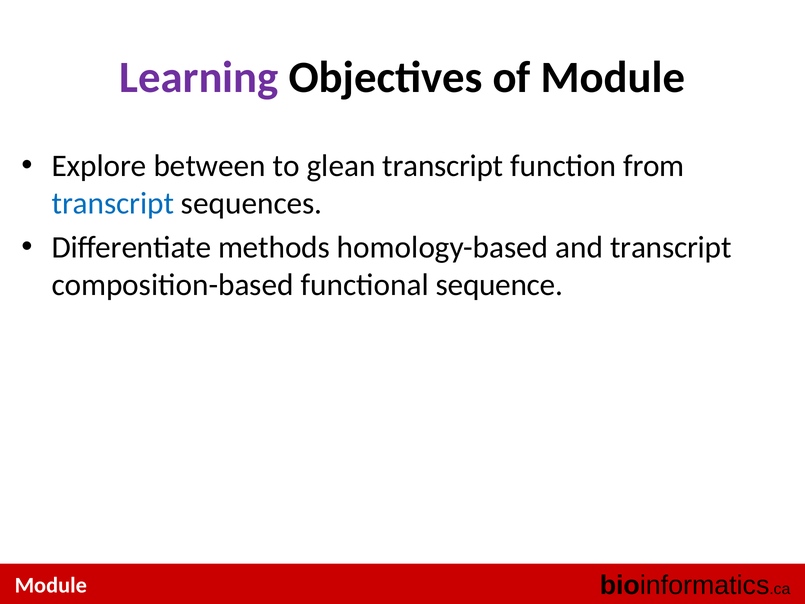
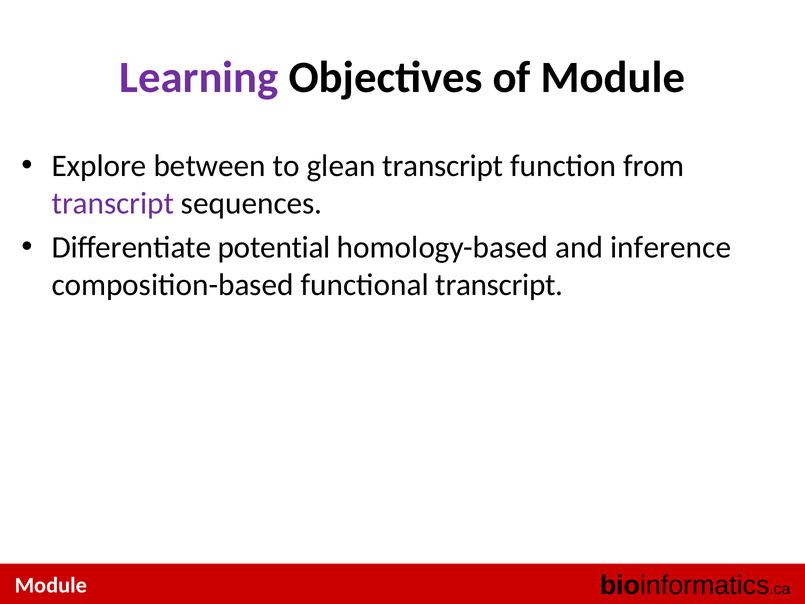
transcript colour: blue -> purple (113, 203)
methods: methods -> potential (274, 247)
and transcript: transcript -> inference (671, 247)
functional sequence: sequence -> transcript (499, 285)
